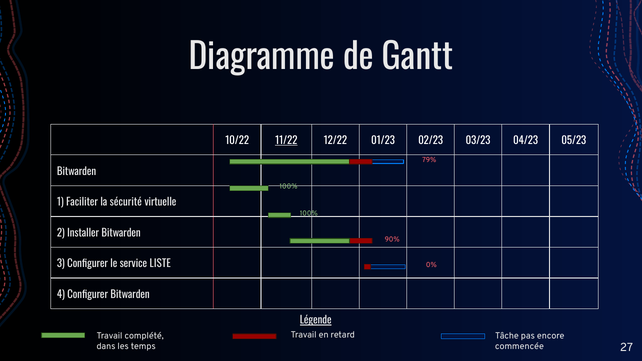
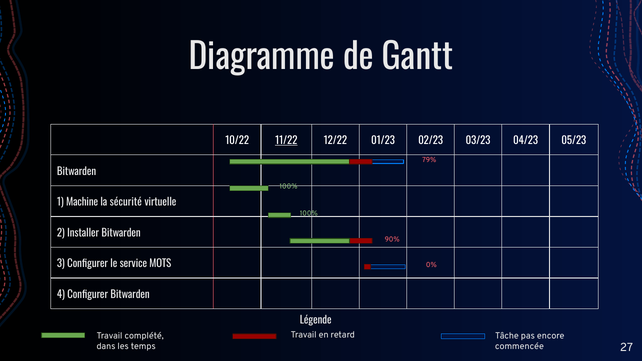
Faciliter: Faciliter -> Machine (82, 202)
LISTE: LISTE -> MOTS (160, 264)
Légende underline: present -> none (316, 321)
